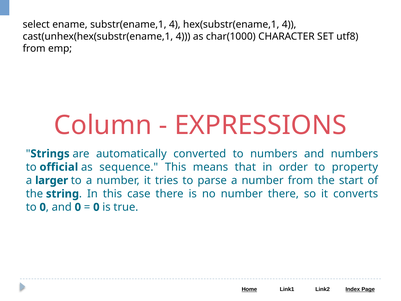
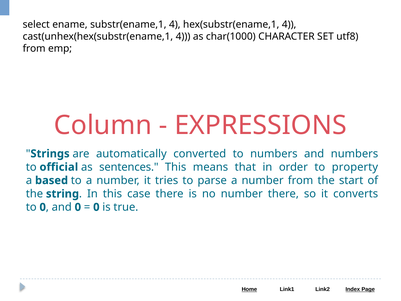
sequence: sequence -> sentences (129, 167)
larger: larger -> based (52, 180)
